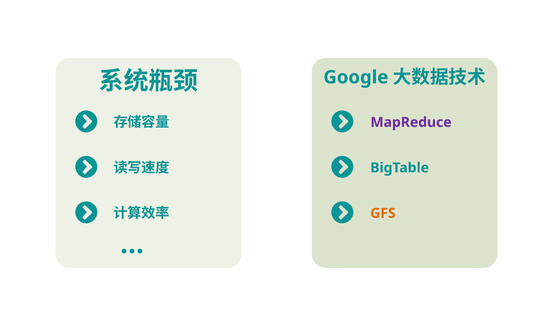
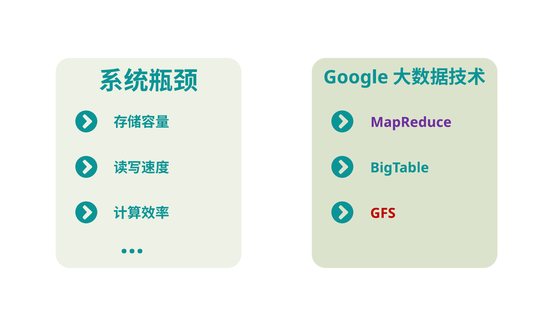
GFS colour: orange -> red (383, 213)
